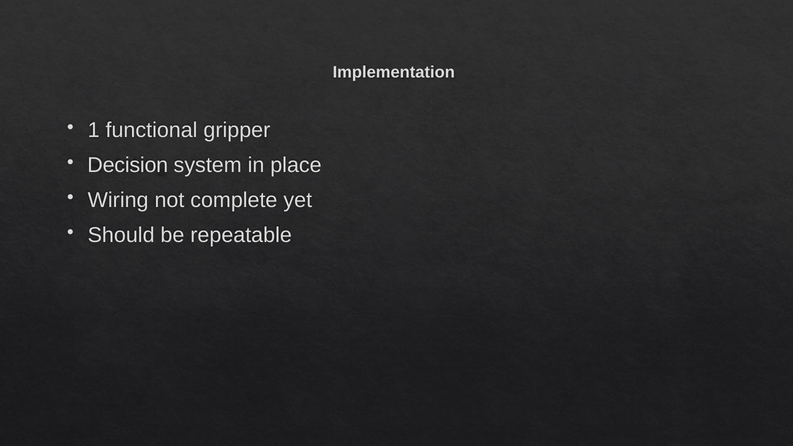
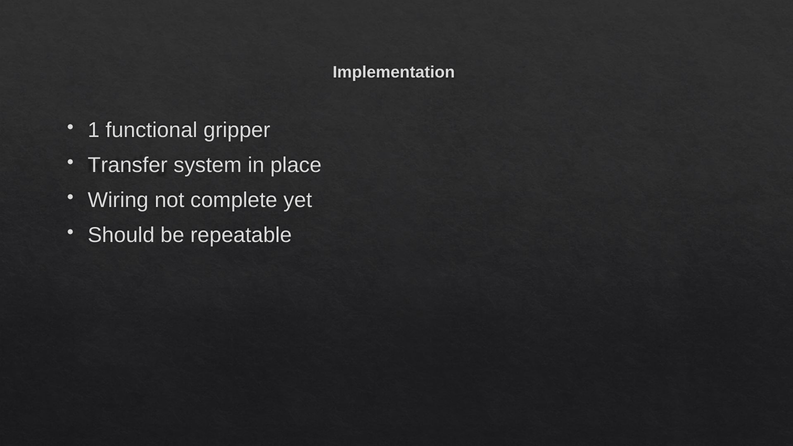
Decision: Decision -> Transfer (128, 165)
